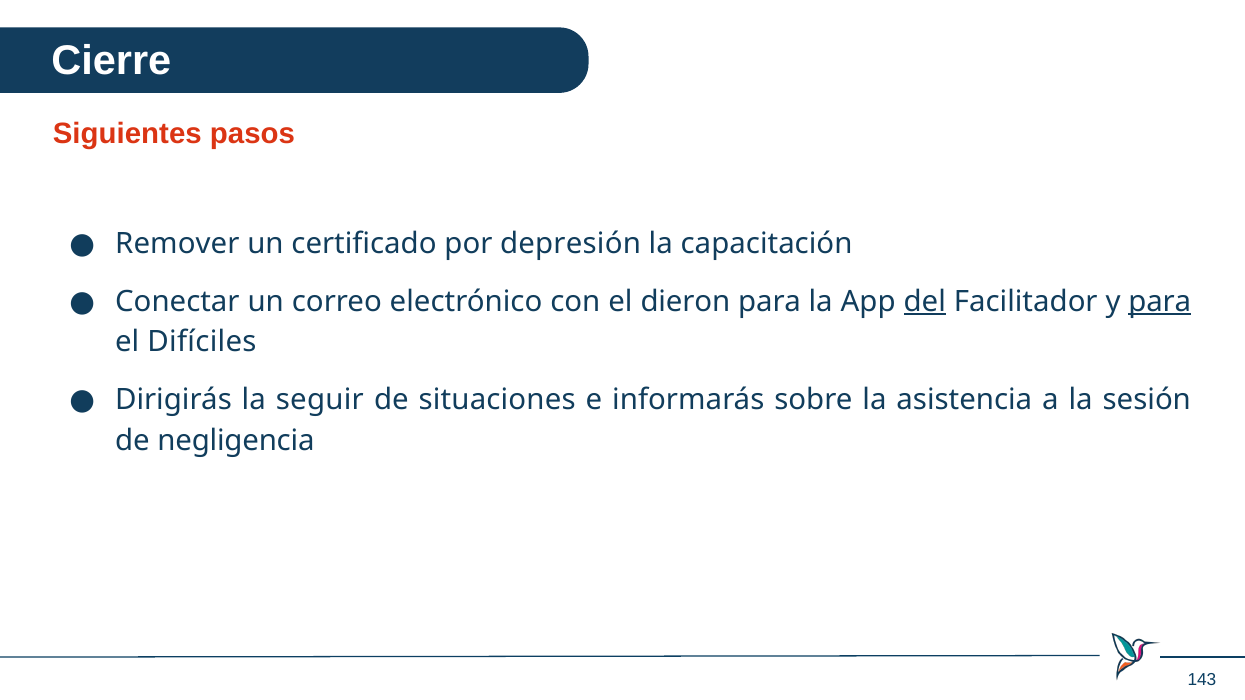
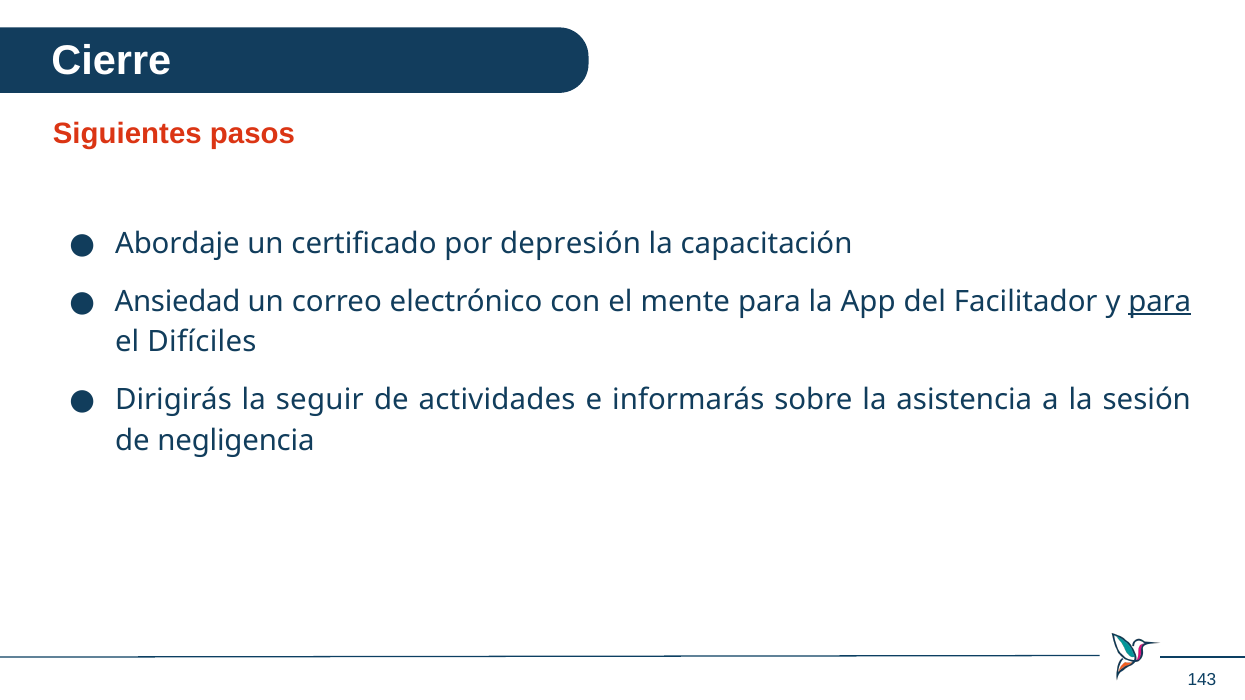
Remover: Remover -> Abordaje (177, 244)
Conectar: Conectar -> Ansiedad (178, 302)
dieron: dieron -> mente (685, 302)
del underline: present -> none (925, 302)
situaciones: situaciones -> actividades (497, 400)
